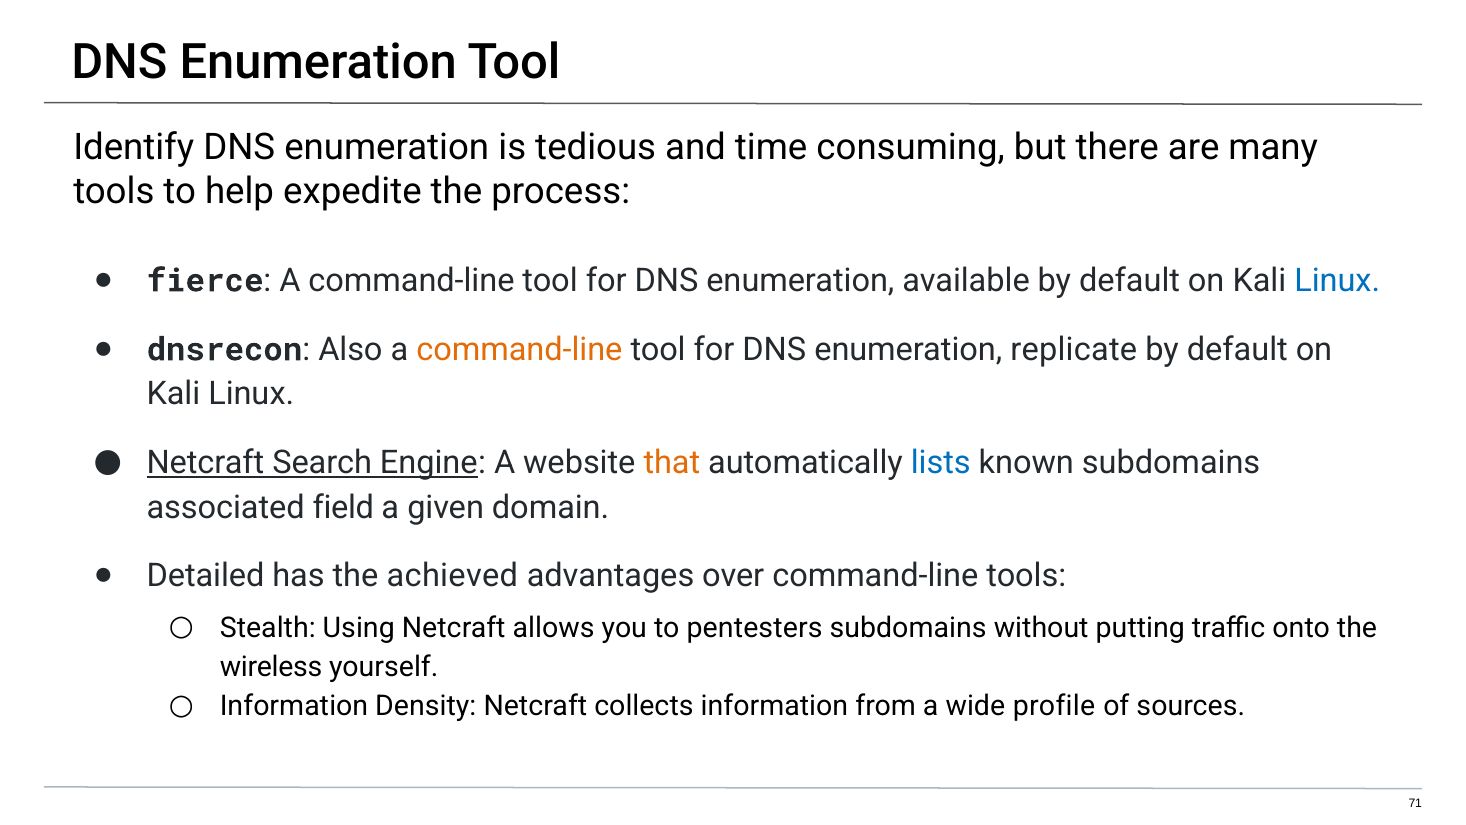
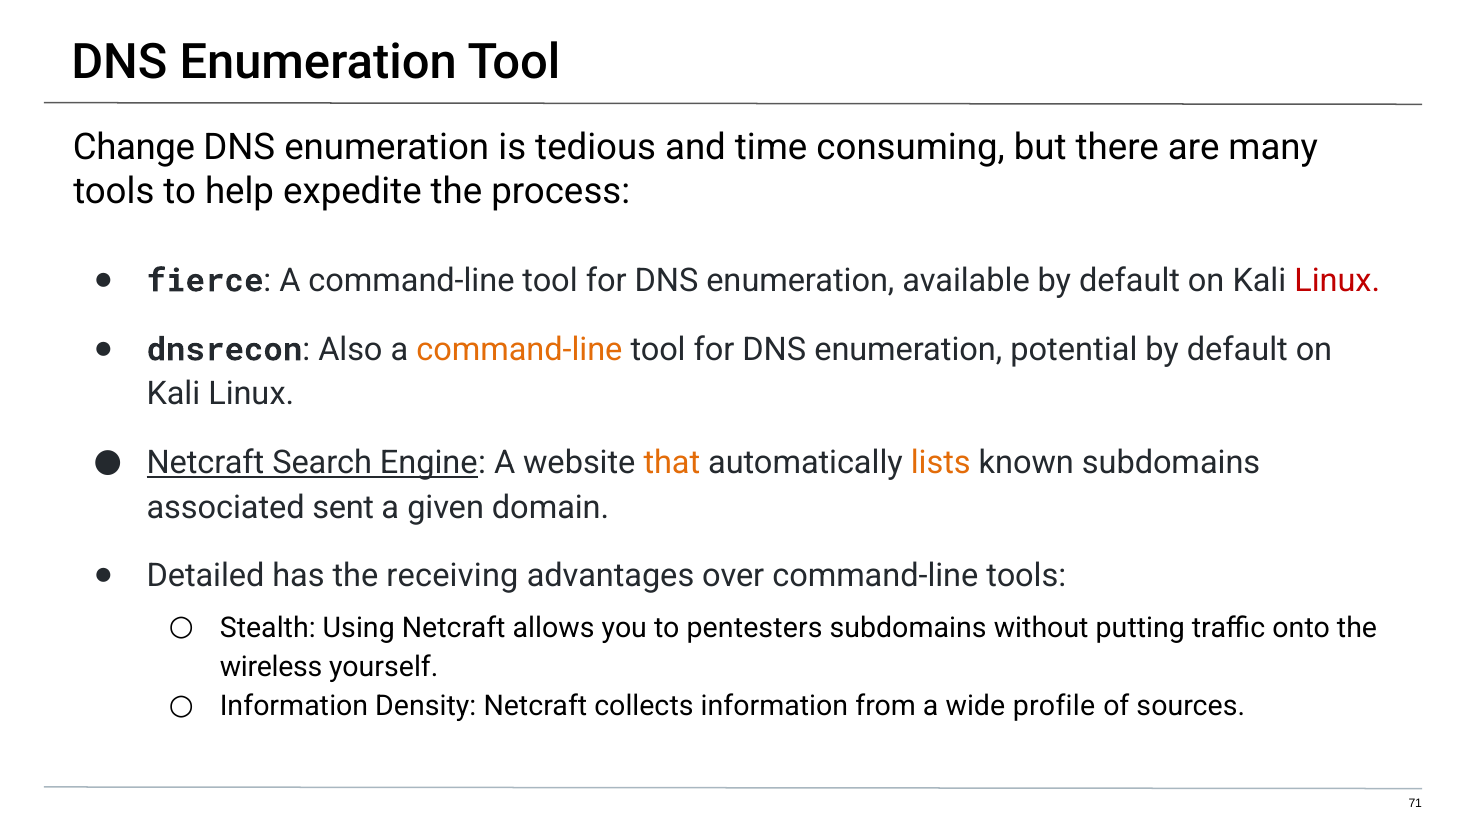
Identify: Identify -> Change (134, 148)
Linux colour: blue -> red (1337, 280)
replicate: replicate -> potential (1074, 349)
lists colour: blue -> orange (941, 463)
field: field -> sent (343, 507)
achieved: achieved -> receiving (452, 576)
